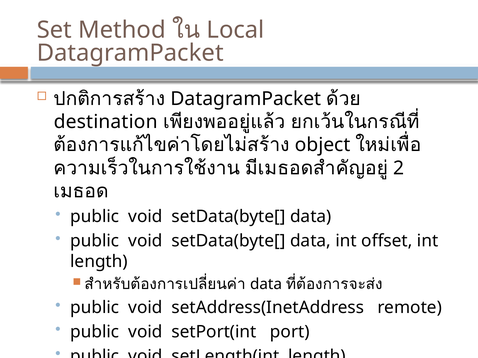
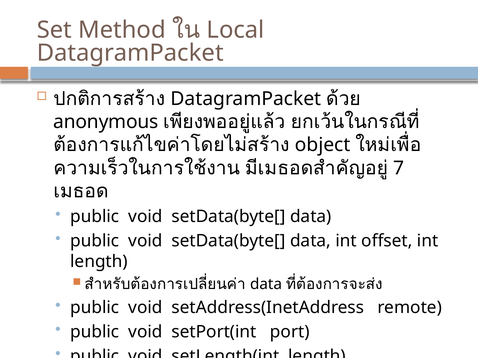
destination: destination -> anonymous (106, 122)
2: 2 -> 7 (399, 168)
